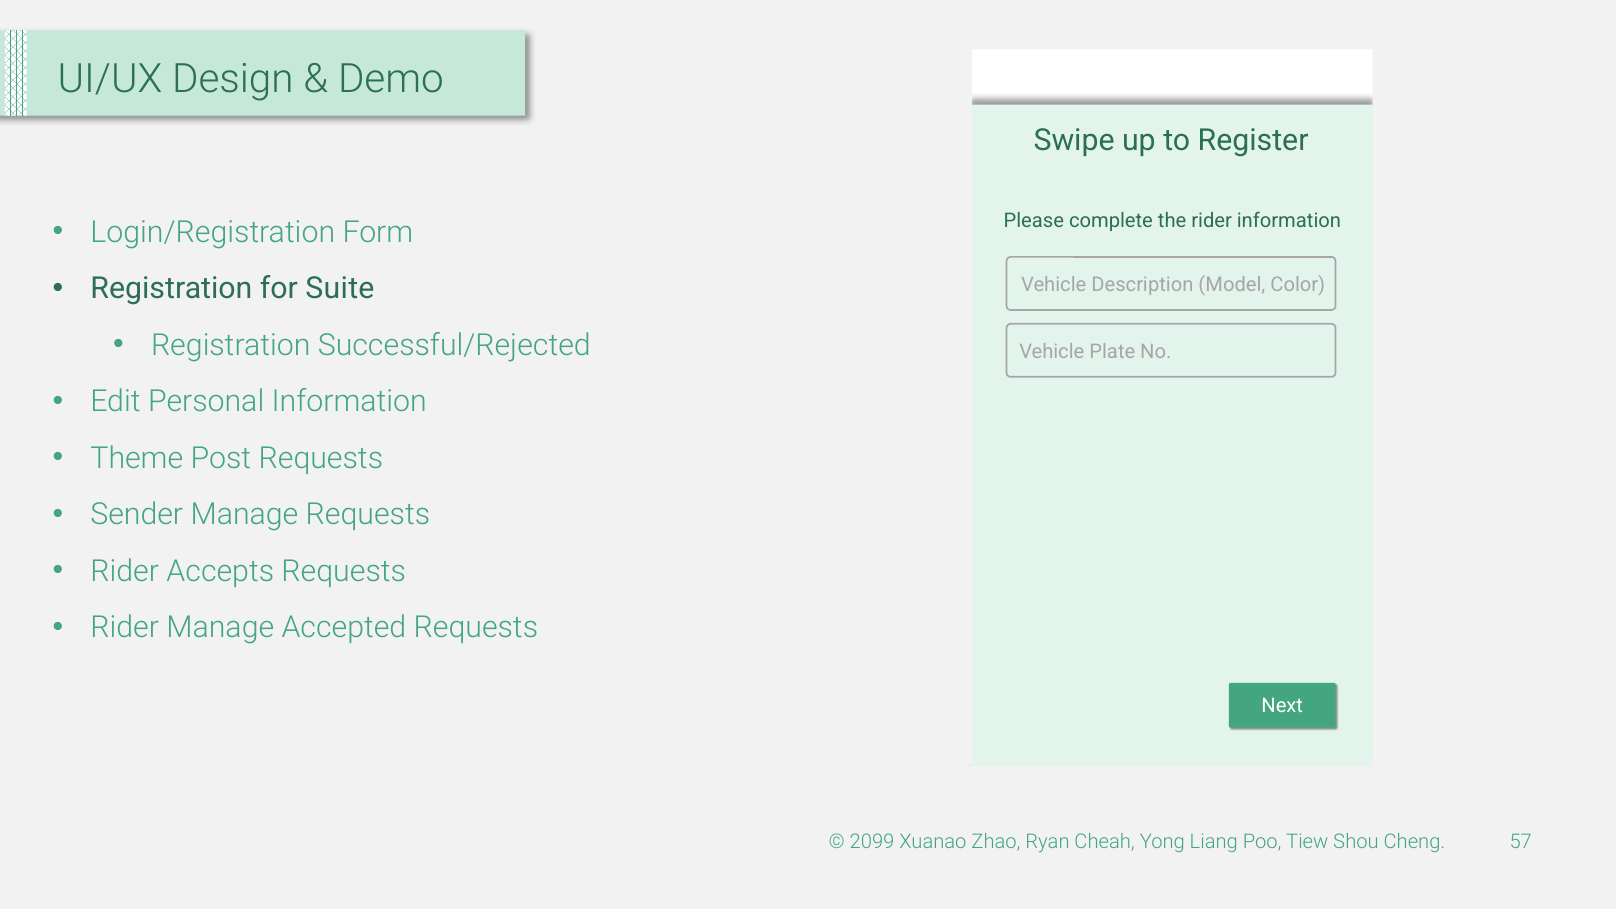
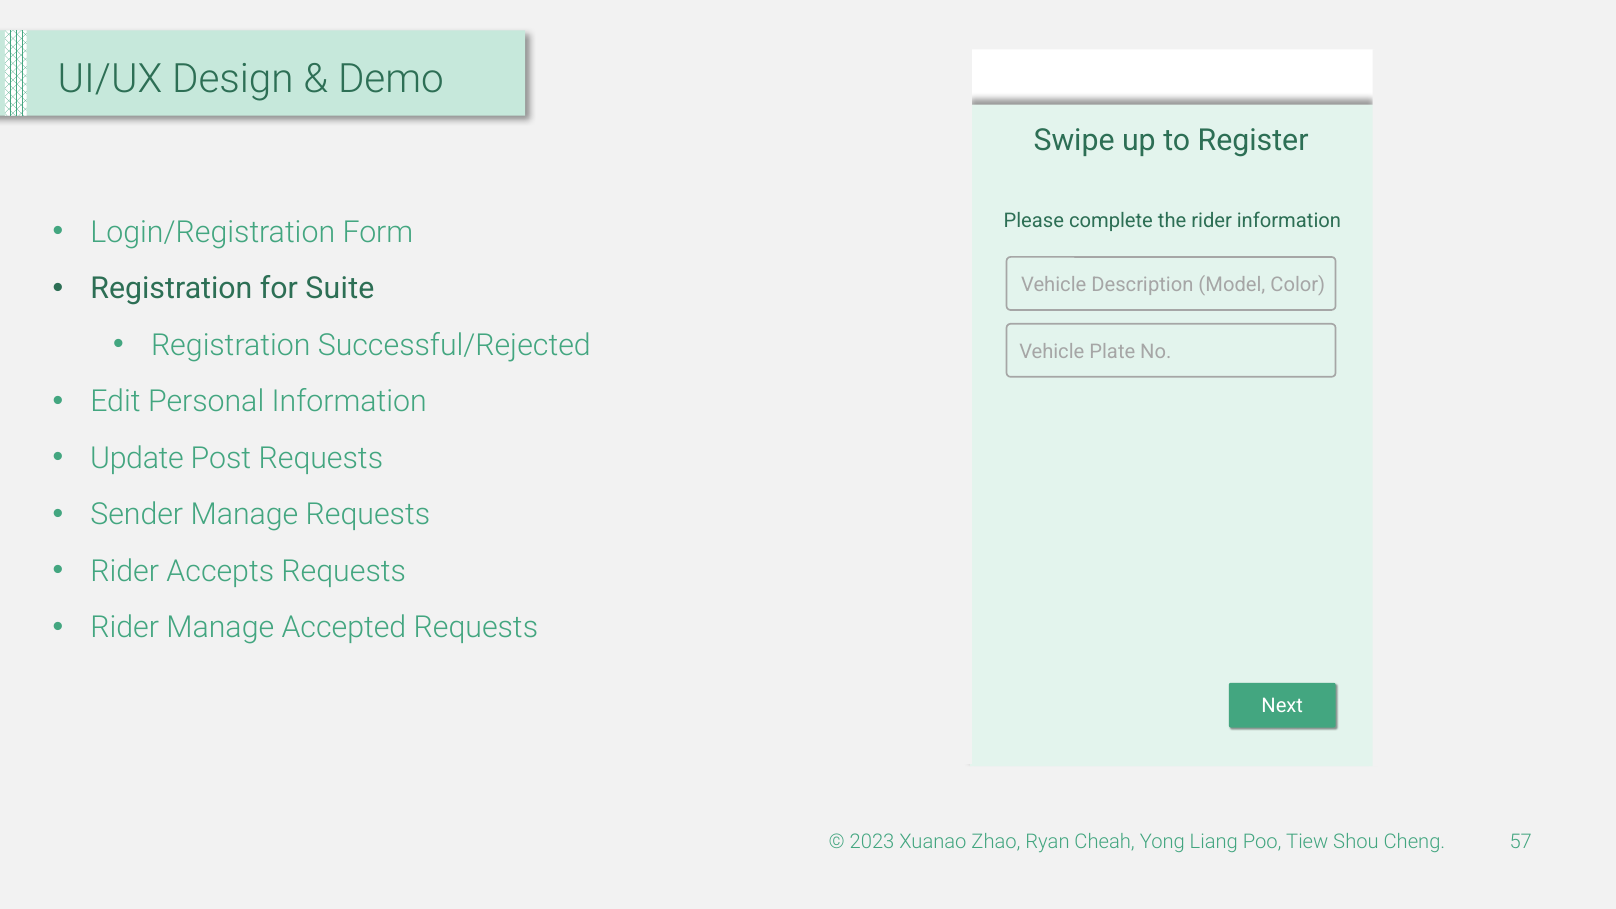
Theme: Theme -> Update (137, 458)
2099: 2099 -> 2023 (872, 842)
